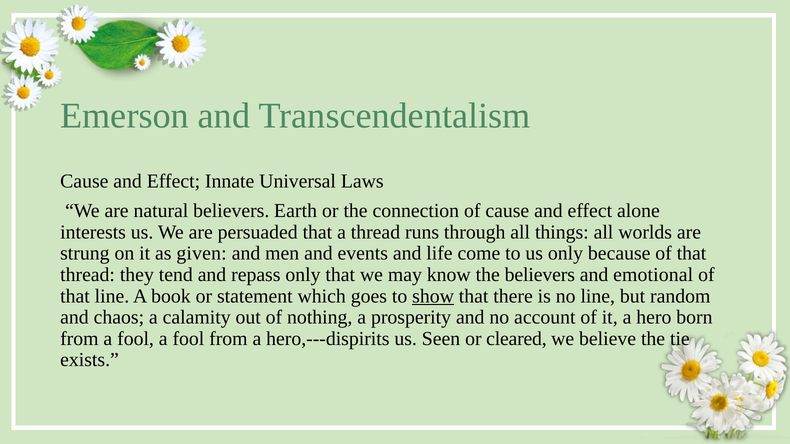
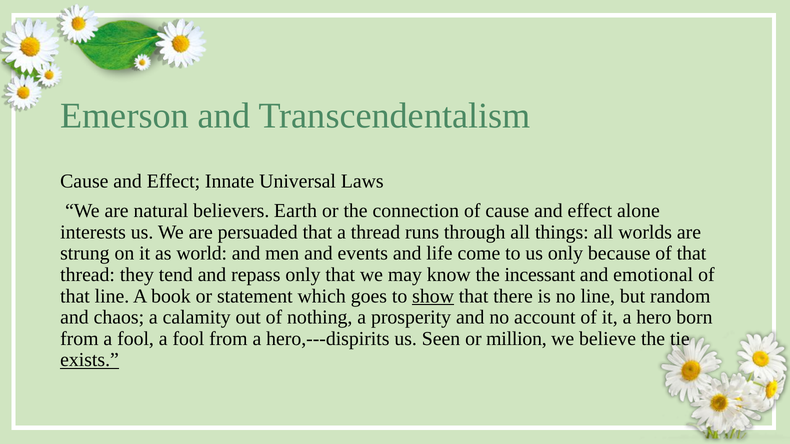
given: given -> world (202, 254)
the believers: believers -> incessant (540, 275)
cleared: cleared -> million (516, 339)
exists underline: none -> present (90, 360)
